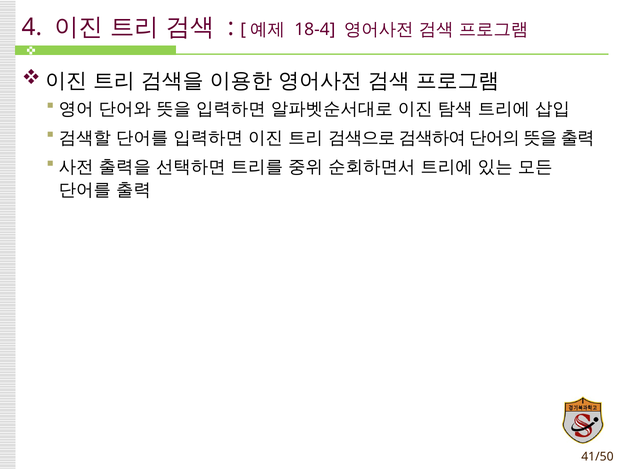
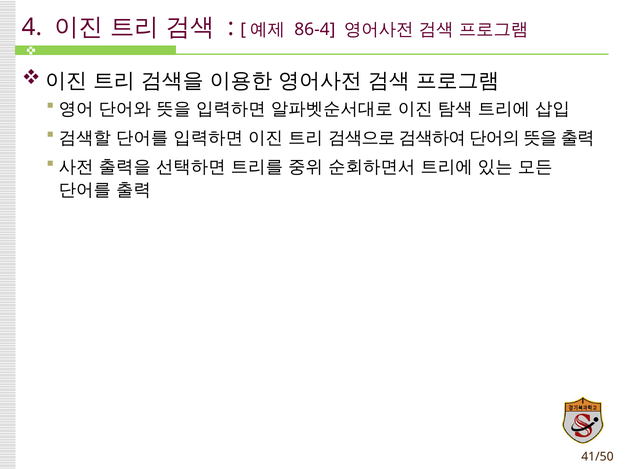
18-4: 18-4 -> 86-4 (315, 29)
